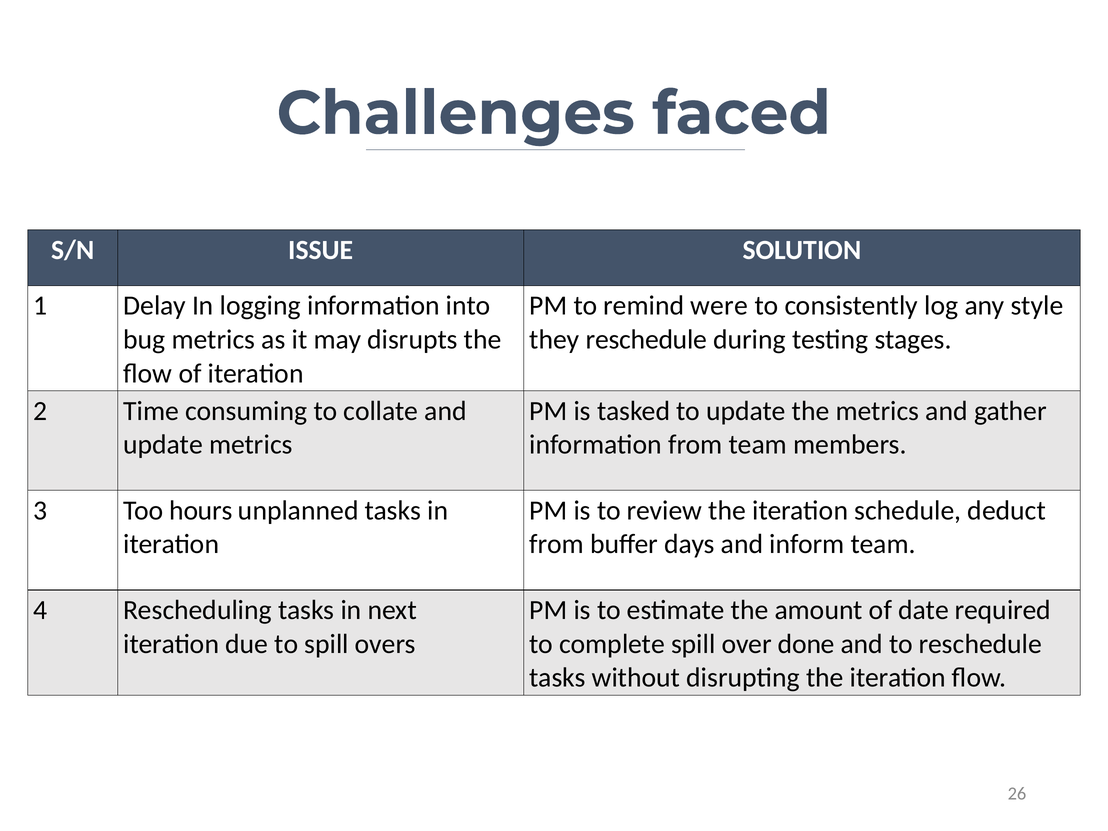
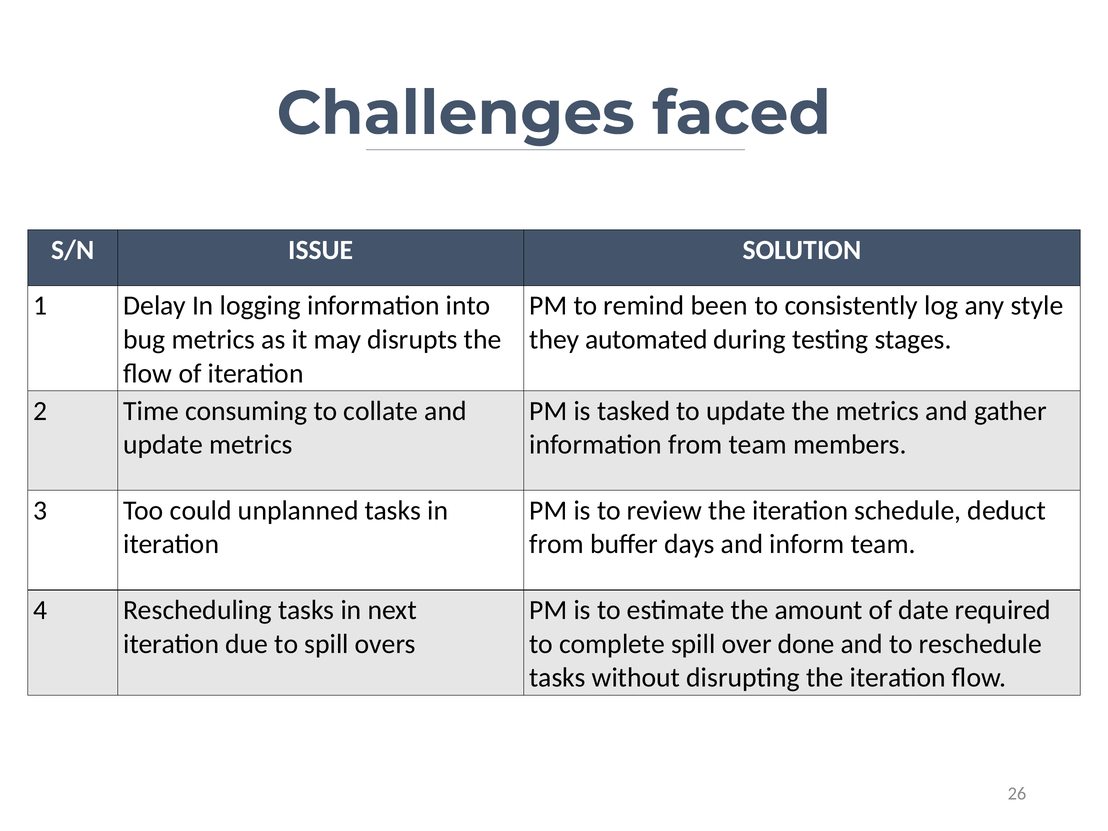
were: were -> been (719, 306)
they reschedule: reschedule -> automated (646, 340)
hours: hours -> could (201, 510)
